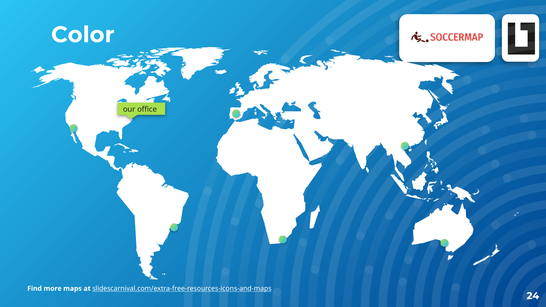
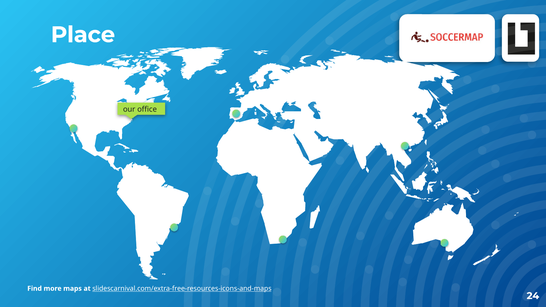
Color: Color -> Place (83, 35)
